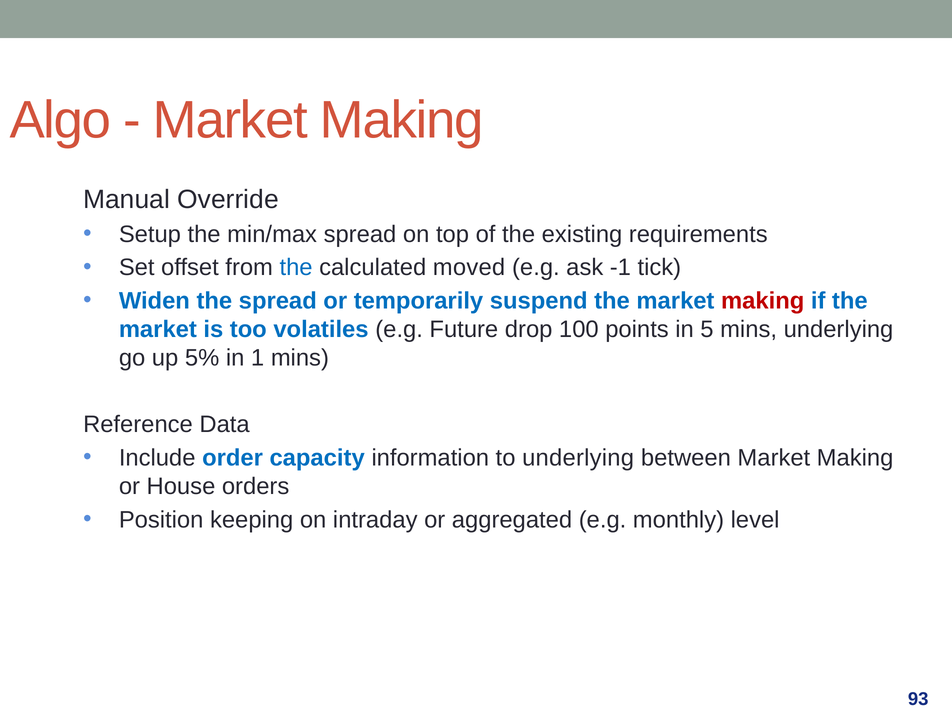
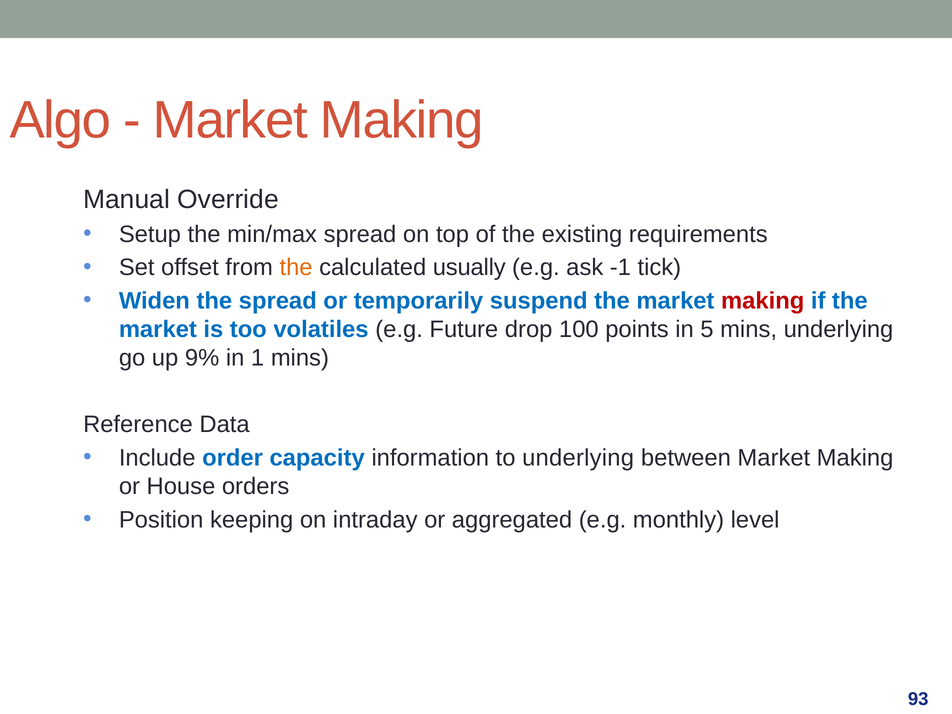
the colour: blue -> orange (296, 268)
moved: moved -> usually (469, 268)
5%: 5% -> 9% (202, 358)
